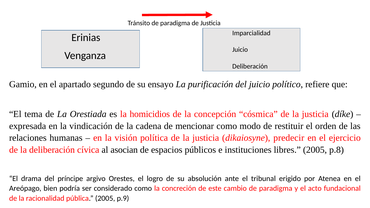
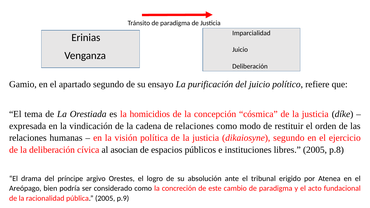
de mencionar: mencionar -> relaciones (195, 126)
dikaiosyne predecir: predecir -> segundo (289, 138)
